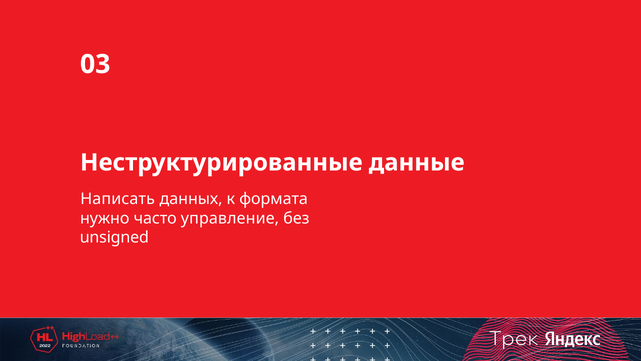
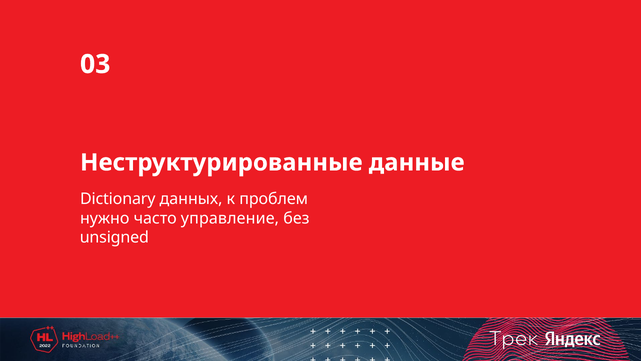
Написать: Написать -> Dictionary (118, 199)
формата: формата -> проблем (274, 199)
